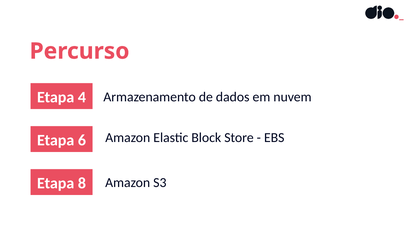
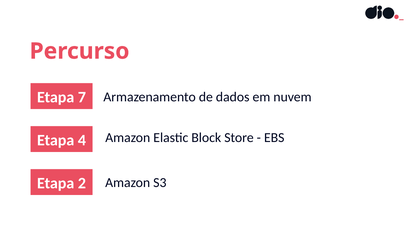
4: 4 -> 7 (82, 97)
6: 6 -> 4 (82, 140)
8: 8 -> 2 (82, 183)
